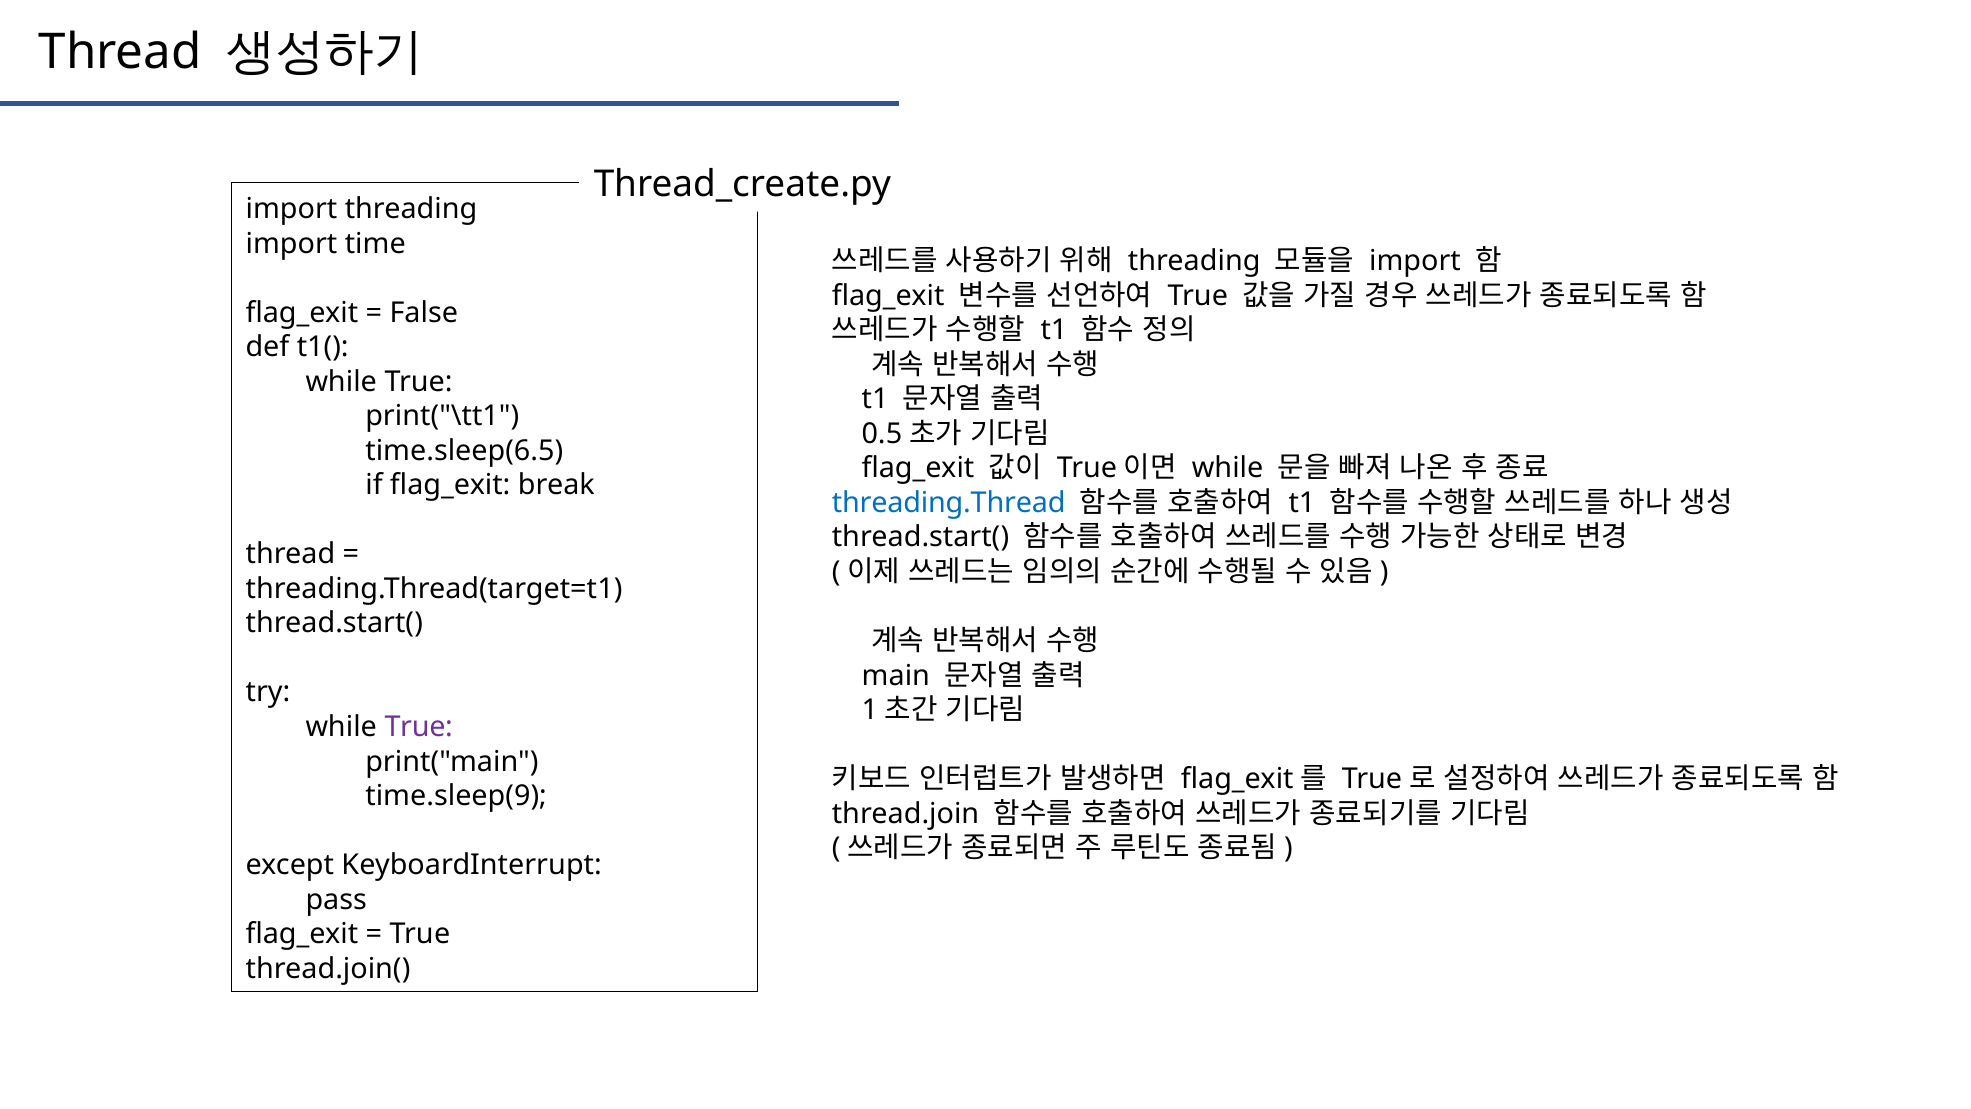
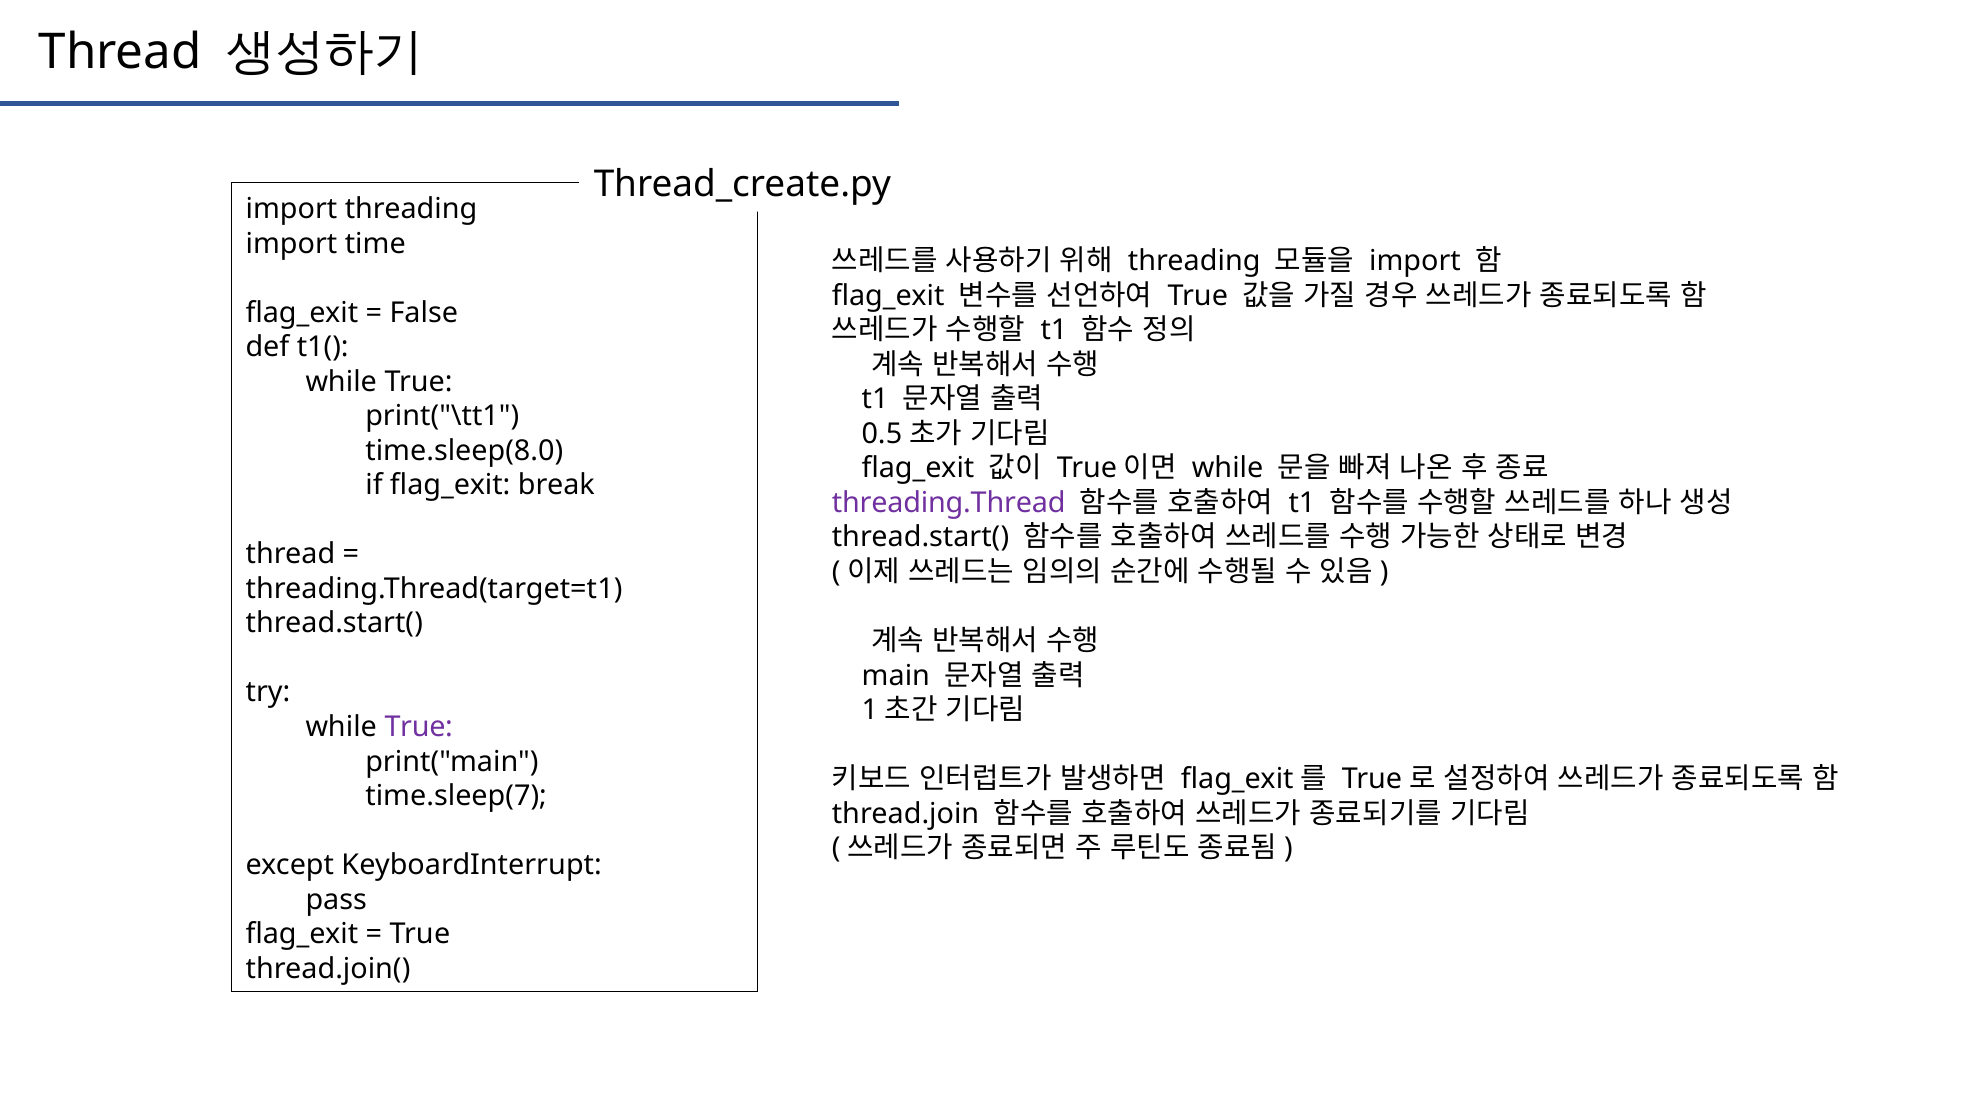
time.sleep(6.5: time.sleep(6.5 -> time.sleep(8.0 (464, 451)
threading.Thread colour: blue -> purple (949, 503)
time.sleep(9: time.sleep(9 -> time.sleep(7 (456, 796)
